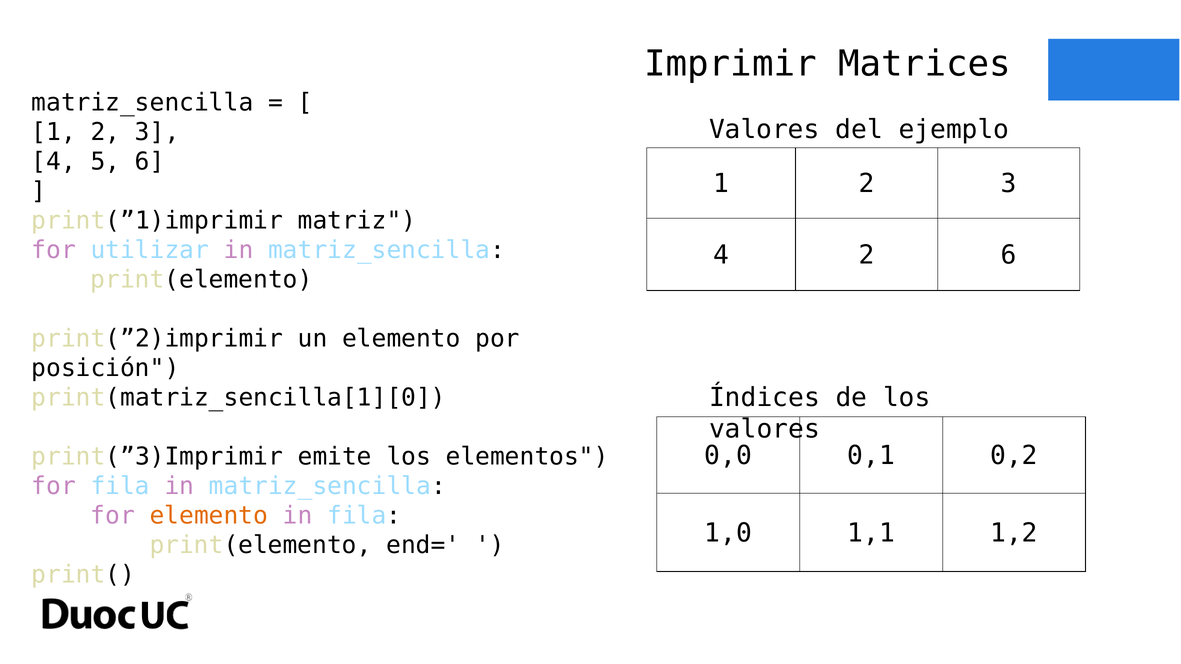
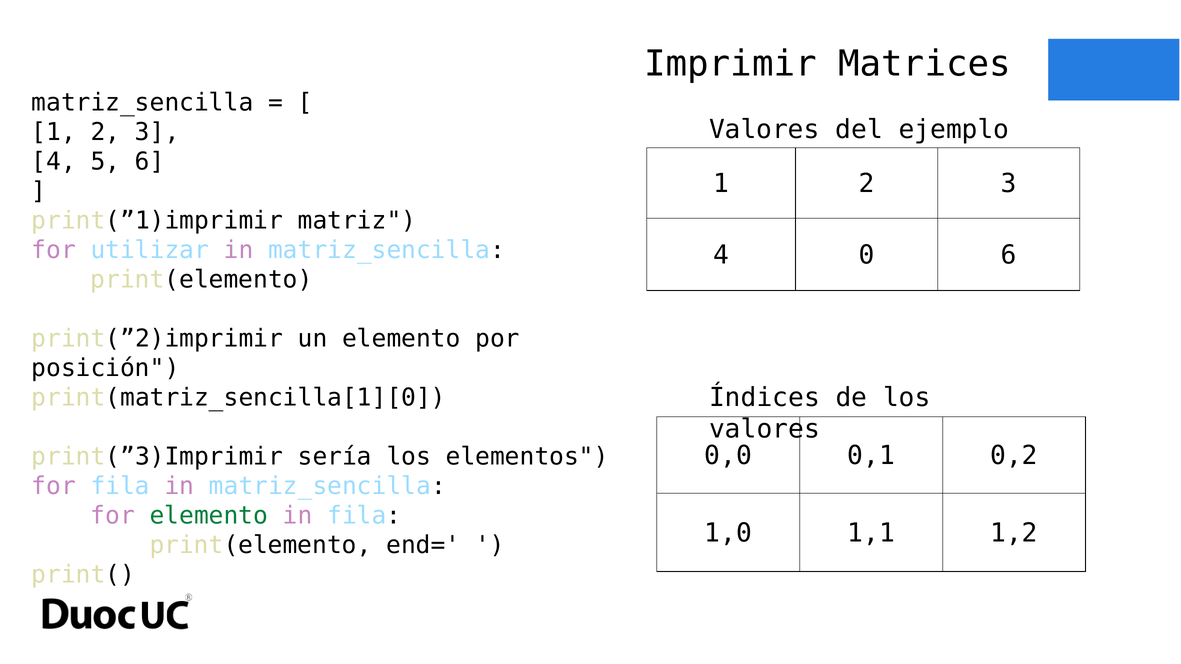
4 2: 2 -> 0 (867, 255)
emite: emite -> sería (335, 457)
elemento colour: orange -> green (209, 516)
